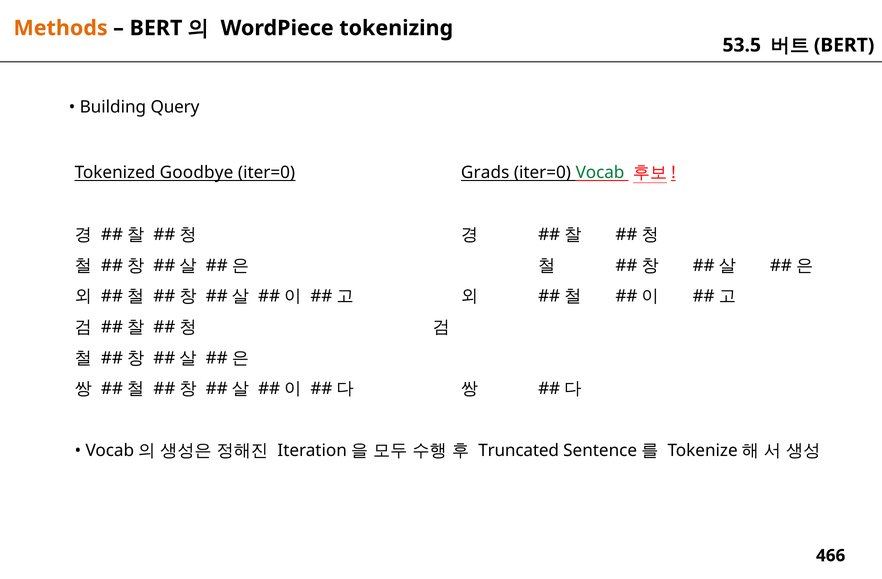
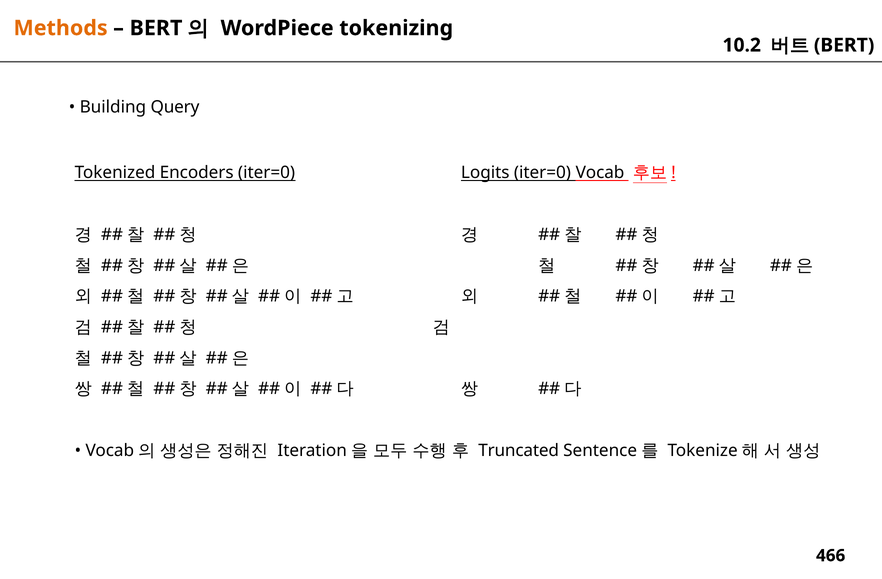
53.5: 53.5 -> 10.2 (742, 45)
Goodbye: Goodbye -> Encoders (197, 173)
Grads: Grads -> Logits (485, 173)
Vocab colour: green -> black (600, 173)
